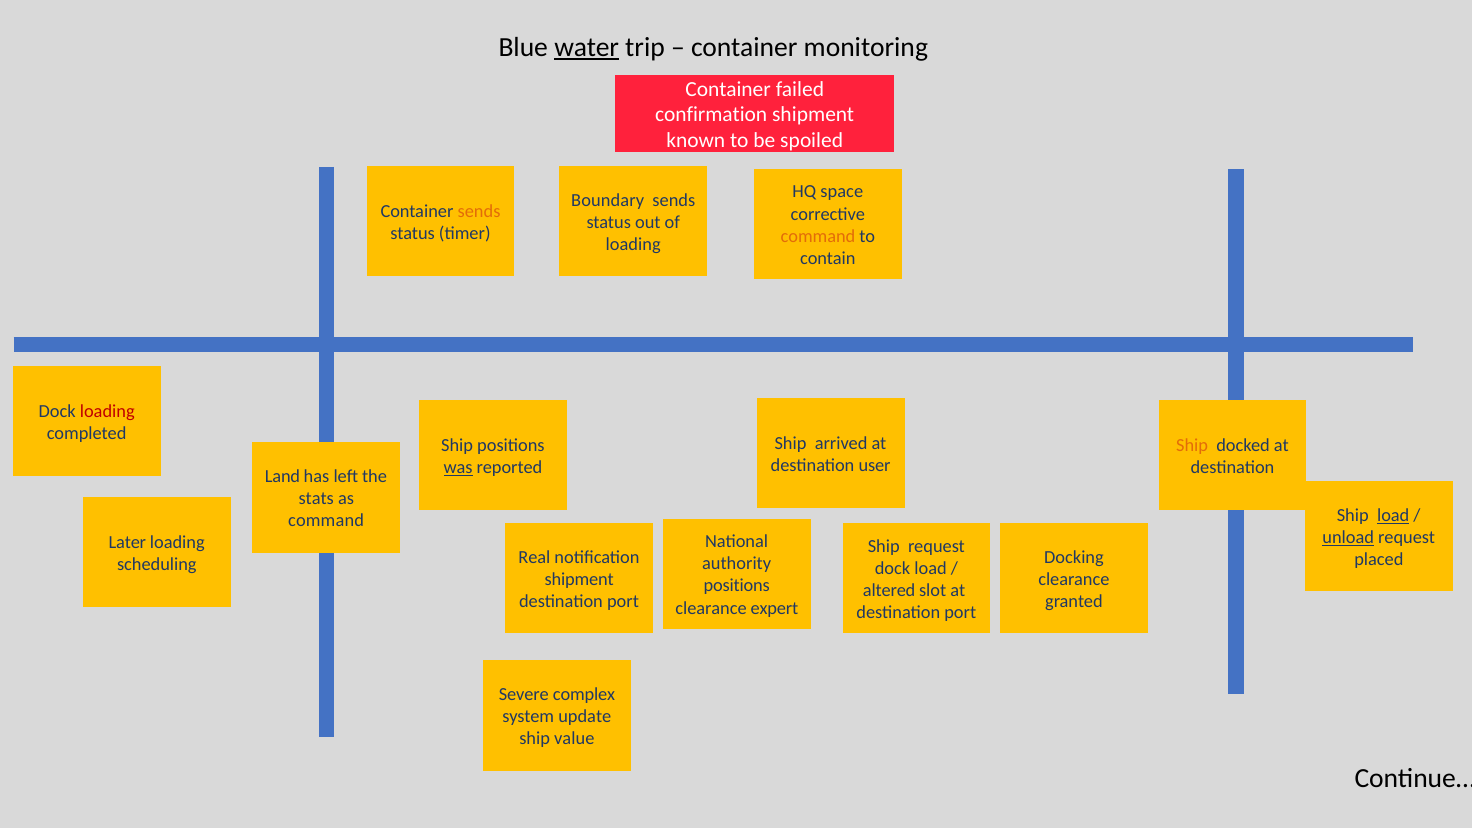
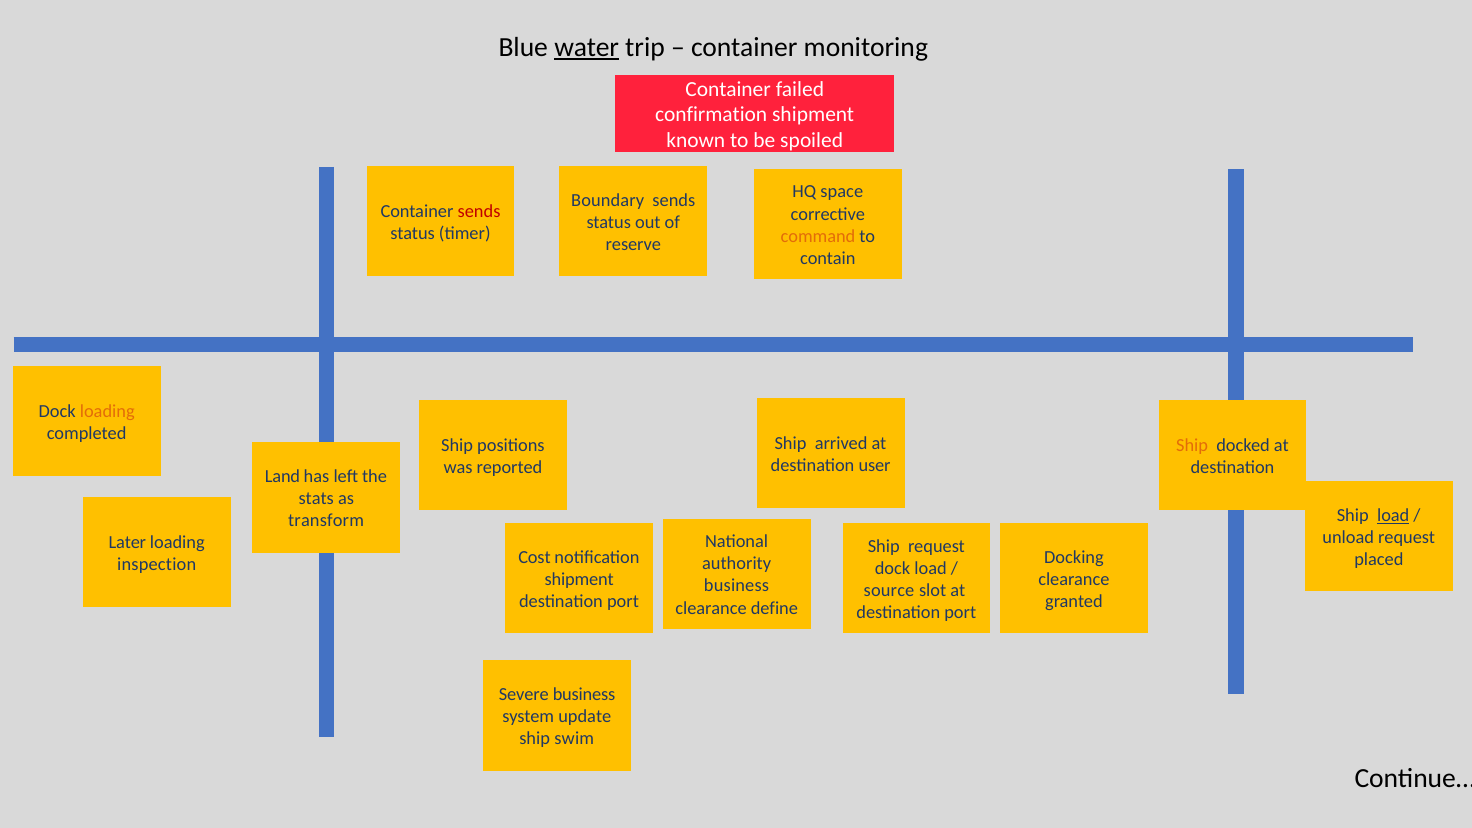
sends colour: orange -> red (479, 211)
loading: loading -> reserve (633, 245)
loading colour: red -> orange (107, 411)
was underline: present -> none (458, 468)
command: command -> transform (326, 521)
unload underline: present -> none (1348, 538)
Real: Real -> Cost (535, 557)
scheduling: scheduling -> inspection (157, 564)
positions: positions -> business (737, 586)
altered: altered -> source (889, 590)
expert: expert -> define (774, 608)
Severe complex: complex -> business (584, 695)
value: value -> swim (574, 739)
